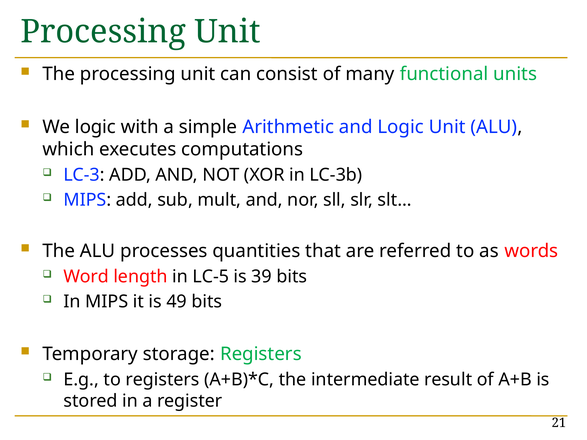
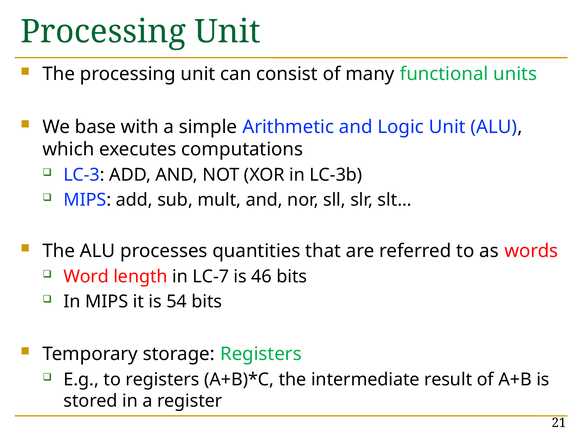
We logic: logic -> base (96, 127)
LC-5: LC-5 -> LC-7 (211, 277)
39: 39 -> 46 (262, 277)
49: 49 -> 54 (177, 302)
